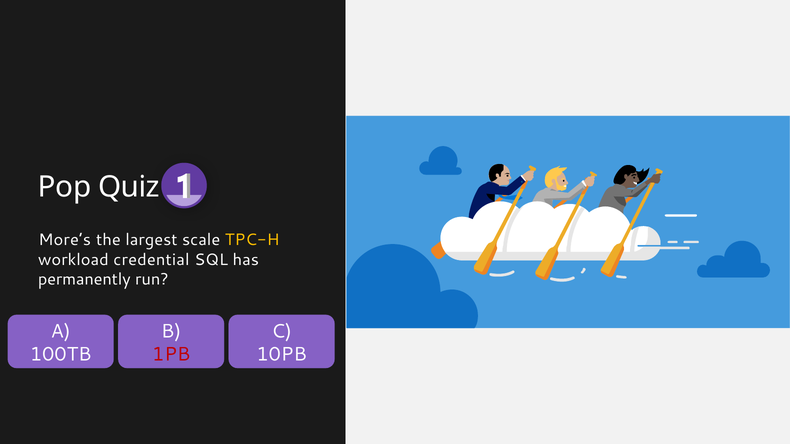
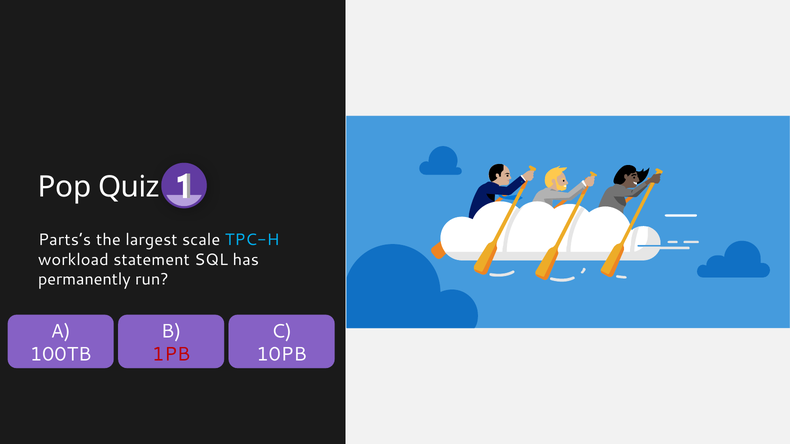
More’s: More’s -> Parts’s (65, 240)
TPC-H colour: yellow -> light blue (252, 240)
credential: credential -> statement (152, 260)
